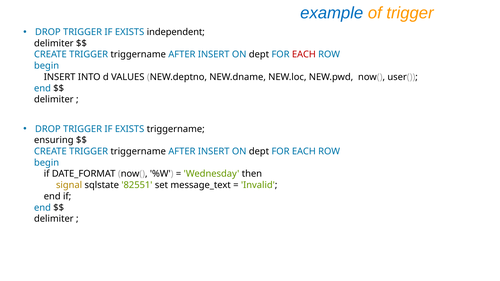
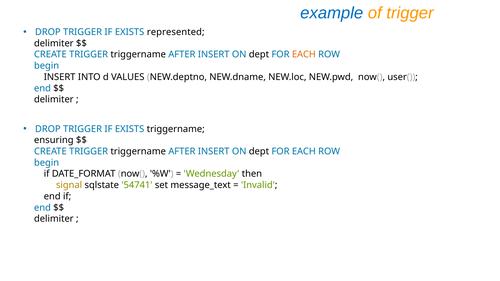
independent: independent -> represented (176, 32)
EACH colour: red -> orange (304, 55)
82551: 82551 -> 54741 (137, 185)
